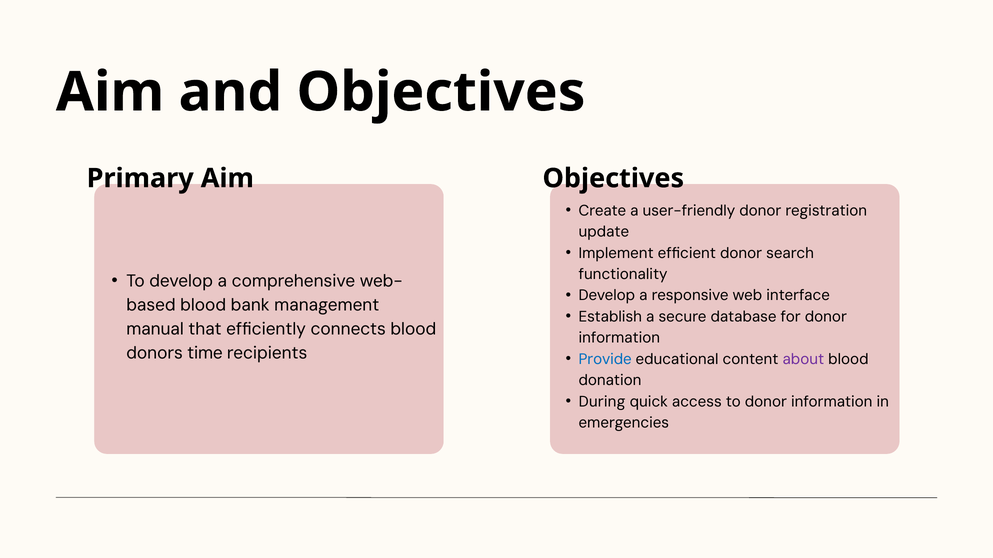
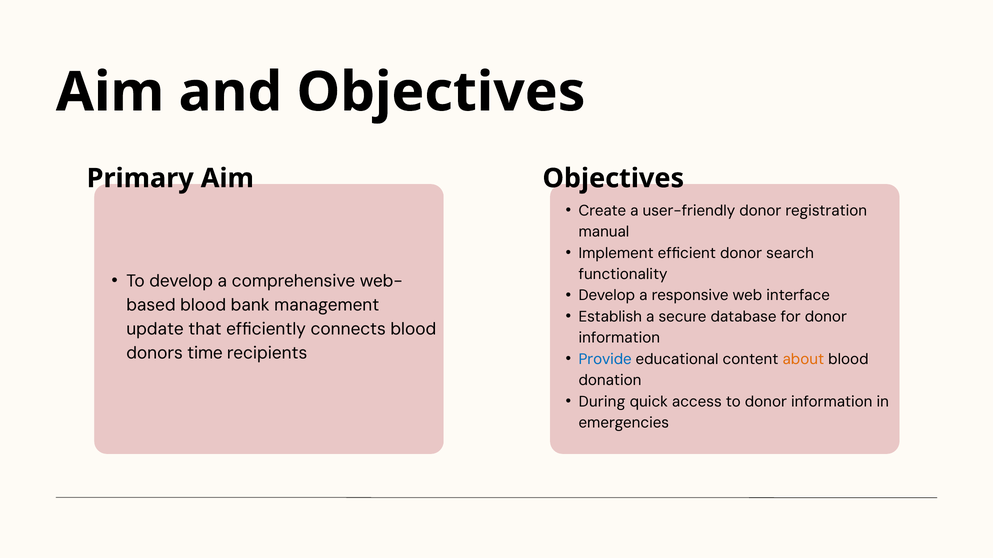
update: update -> manual (604, 232)
manual: manual -> update (155, 329)
about colour: purple -> orange (803, 359)
